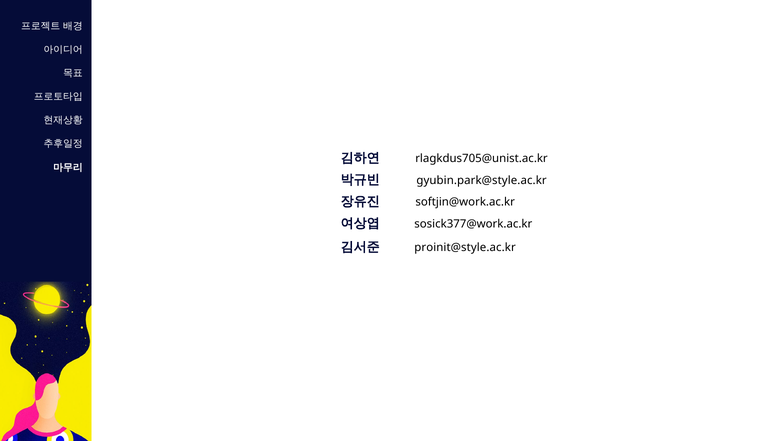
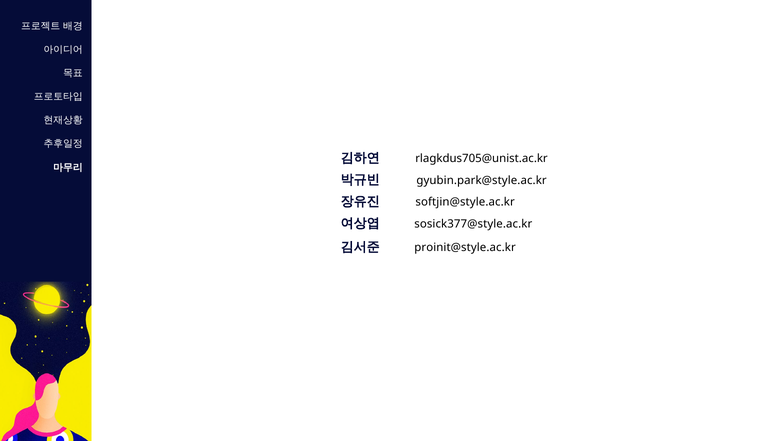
softjin@work.ac.kr: softjin@work.ac.kr -> softjin@style.ac.kr (465, 202)
sosick377@work.ac.kr: sosick377@work.ac.kr -> sosick377@style.ac.kr (473, 224)
